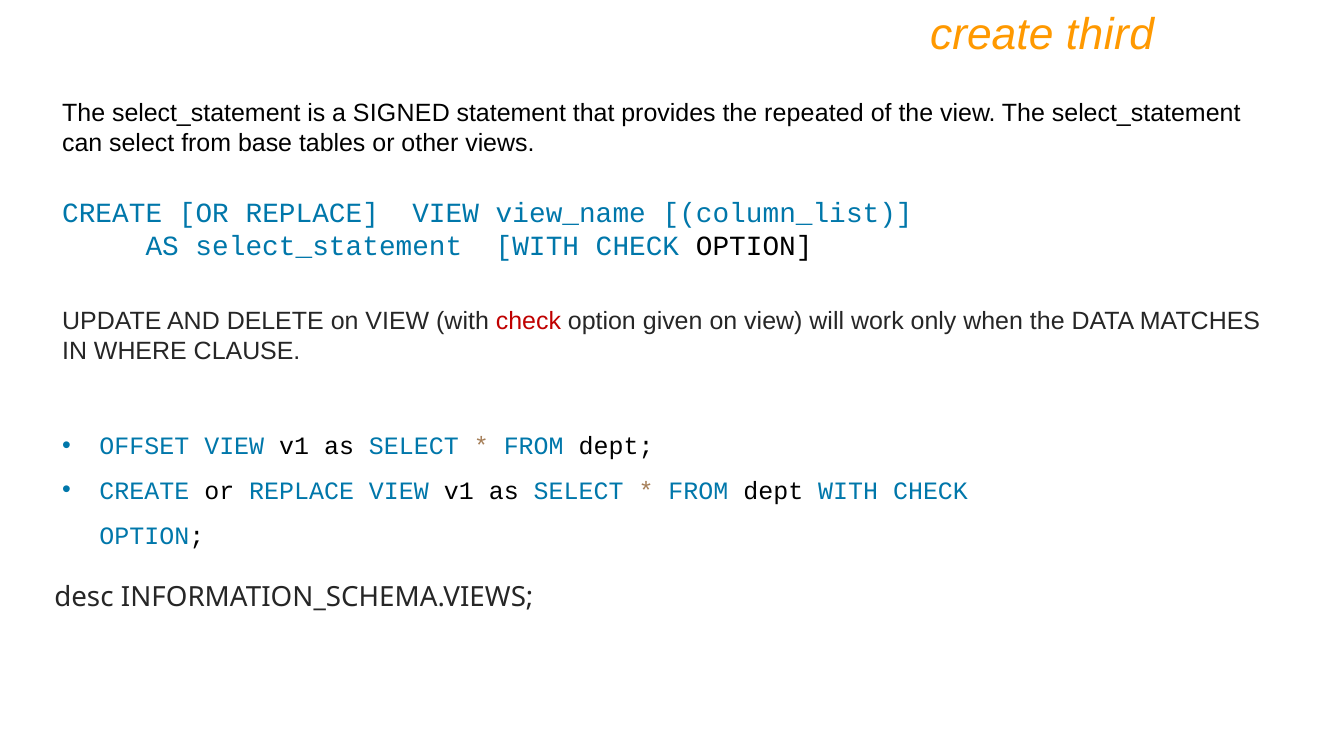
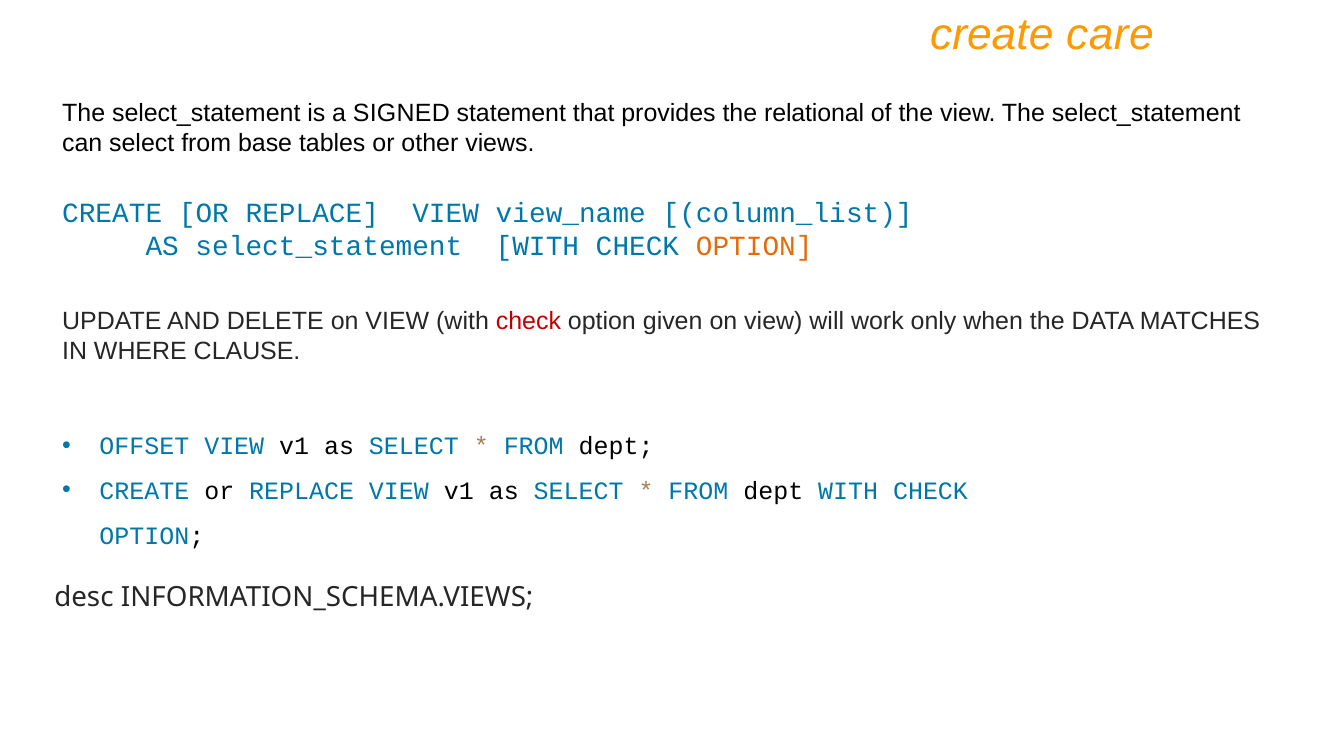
third: third -> care (1110, 35)
repeated: repeated -> relational (814, 113)
OPTION colour: black -> orange (754, 246)
